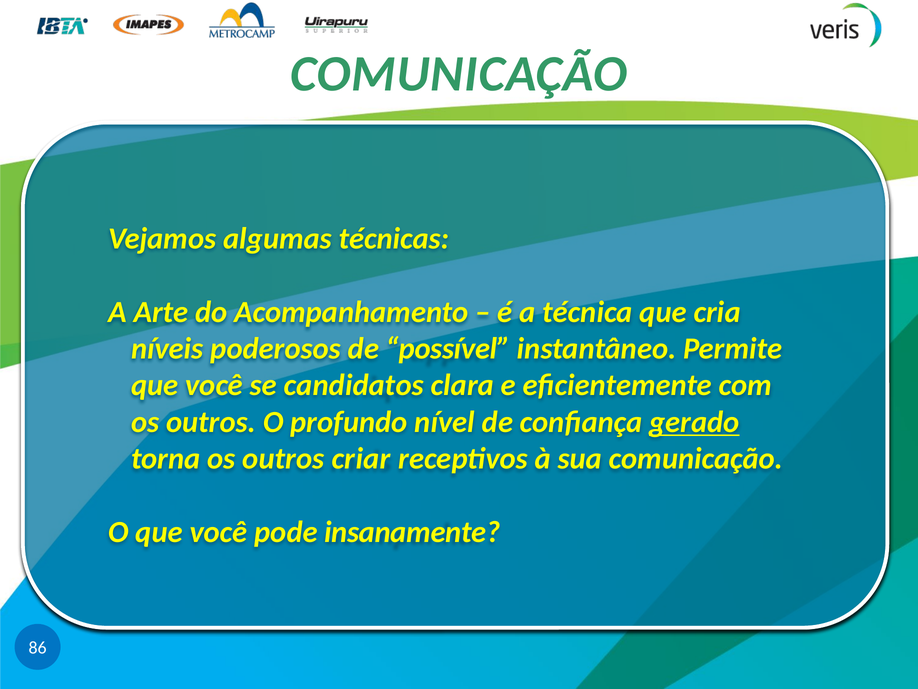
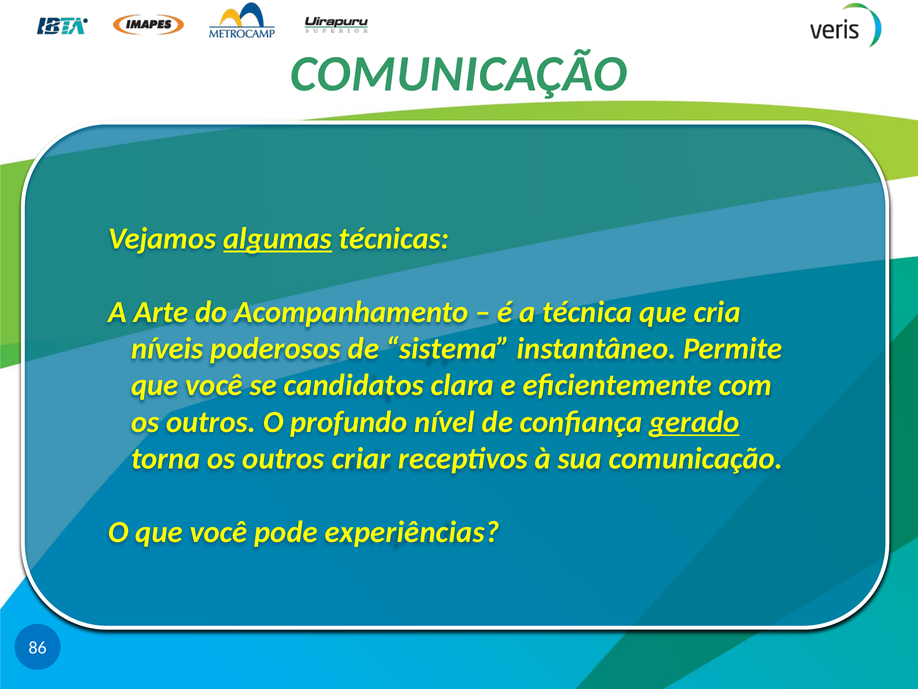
algumas underline: none -> present (278, 238)
possível: possível -> sistema (448, 348)
insanamente: insanamente -> experiências (412, 532)
